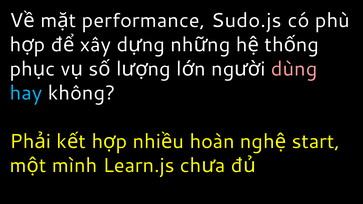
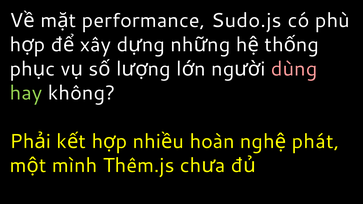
hay colour: light blue -> light green (26, 93)
start: start -> phát (316, 142)
Learn.js: Learn.js -> Thêm.js (139, 166)
